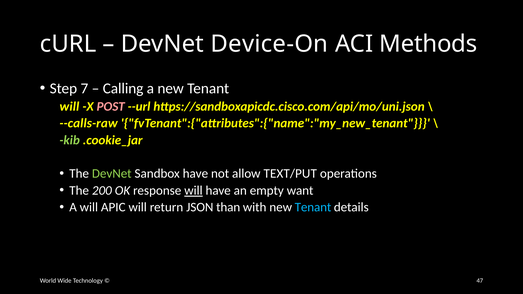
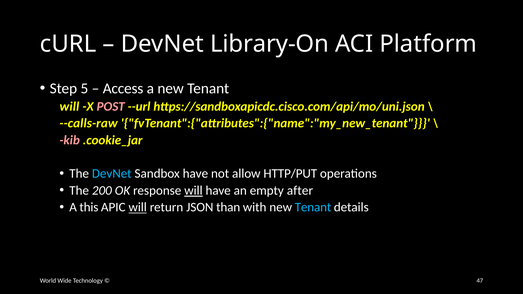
Device-On: Device-On -> Library-On (270, 44)
Methods: Methods -> Platform (428, 44)
7: 7 -> 5 (84, 88)
Calling: Calling -> Access (123, 88)
kib colour: light green -> pink (70, 140)
DevNet colour: light green -> light blue (112, 174)
TEXT/PUT: TEXT/PUT -> HTTP/PUT (290, 174)
want: want -> after (300, 191)
A will: will -> this (89, 207)
will underline: none -> present (138, 207)
